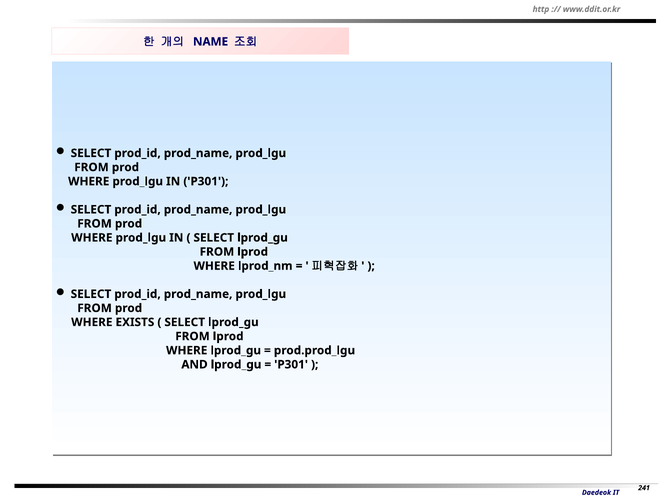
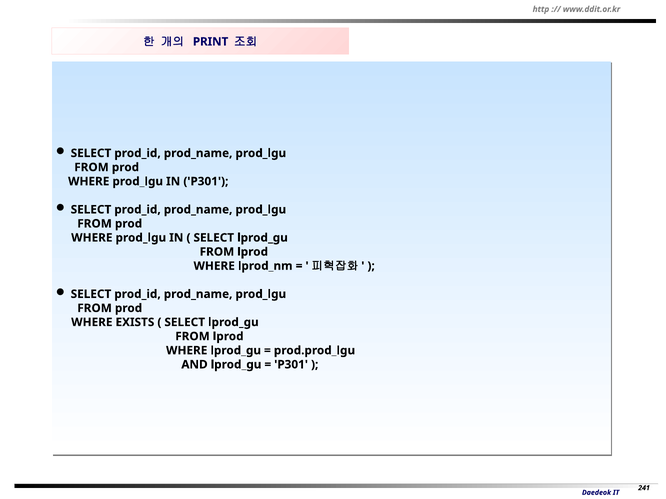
NAME: NAME -> PRINT (211, 42)
